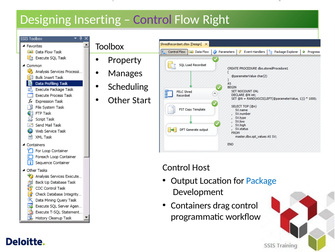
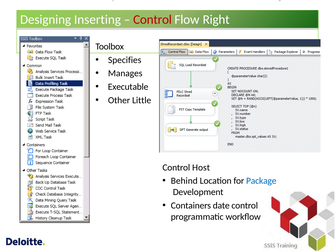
Control colour: purple -> red (152, 20)
Property: Property -> Specifies (125, 60)
Scheduling: Scheduling -> Executable (128, 87)
Start: Start -> Little (142, 100)
Output: Output -> Behind (184, 180)
drag: drag -> date (221, 205)
